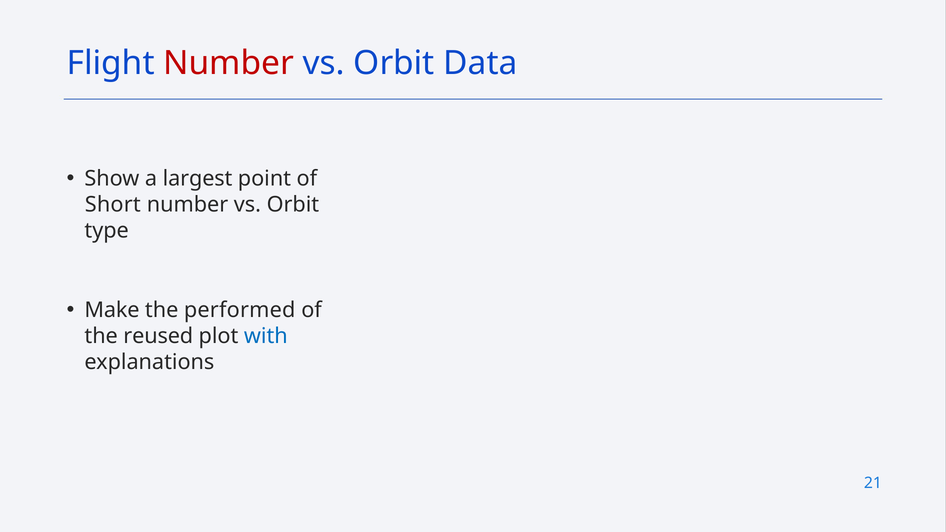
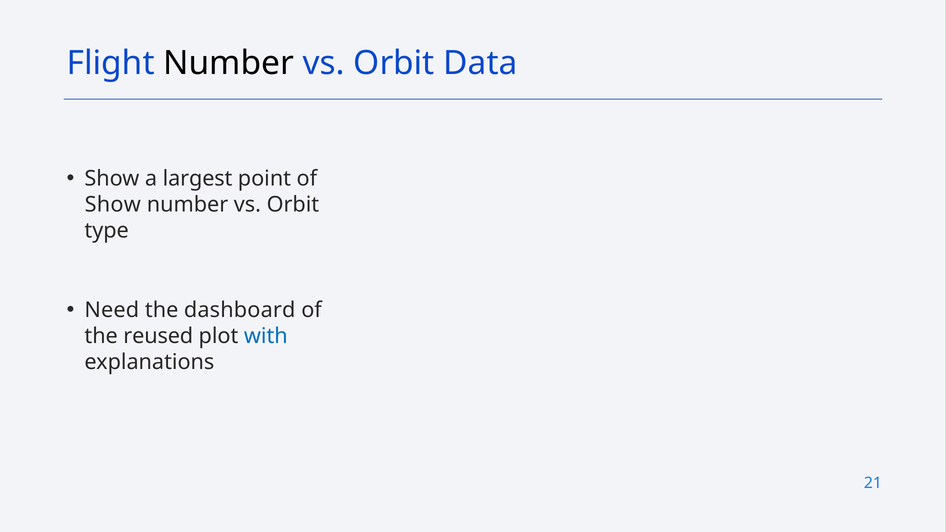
Number colour: red -> black (229, 63)
Short: Short -> Show (113, 205)
Make: Make -> Need (112, 310)
performed: performed -> dashboard (240, 310)
